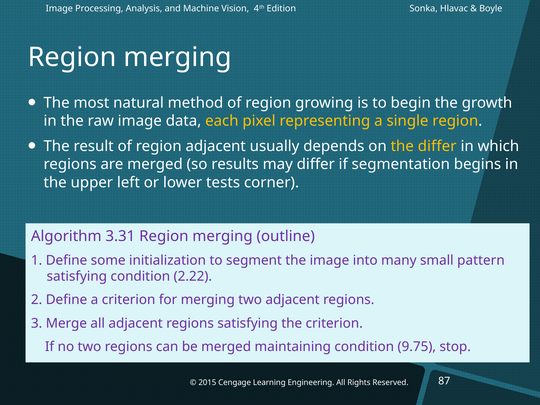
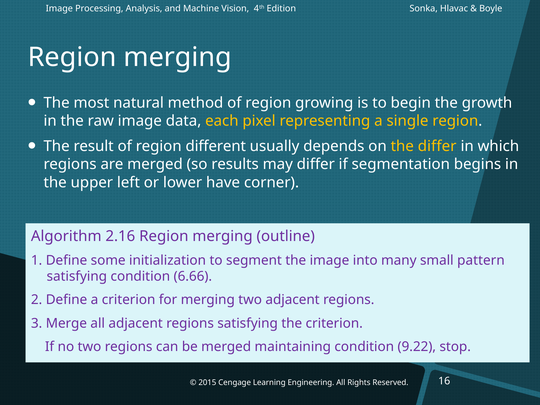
region adjacent: adjacent -> different (216, 146)
tests: tests -> have (223, 182)
3.31: 3.31 -> 2.16 (120, 236)
2.22: 2.22 -> 6.66 (193, 276)
9.75: 9.75 -> 9.22 (417, 347)
87: 87 -> 16 (444, 381)
